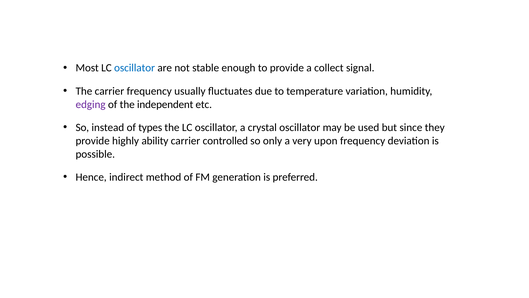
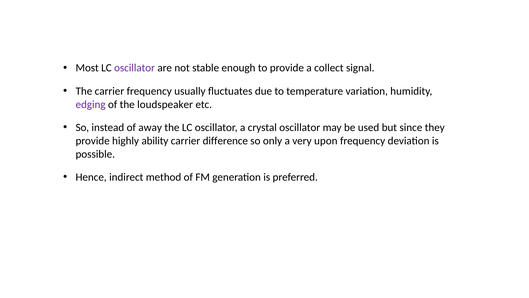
oscillator colour: blue -> purple (135, 68)
independent: independent -> loudspeaker (165, 104)
types: types -> away (150, 127)
controlled: controlled -> difference (225, 141)
